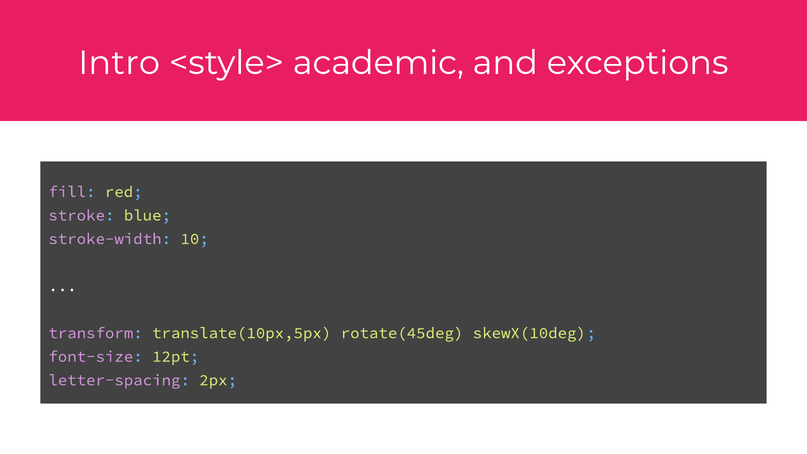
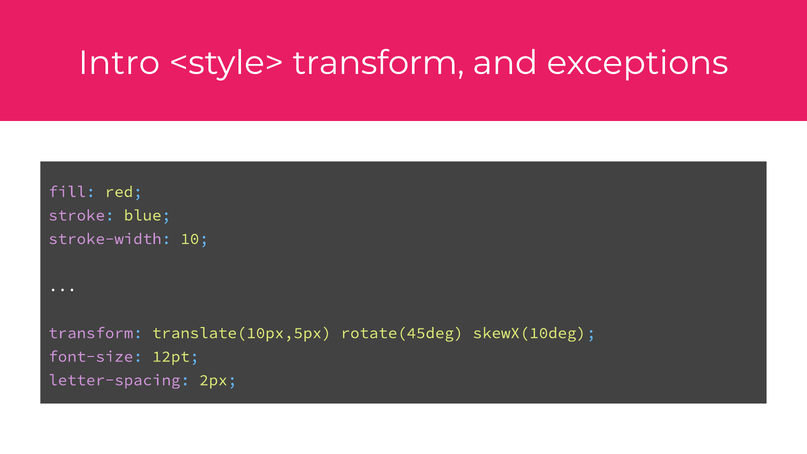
<style> academic: academic -> transform (378, 63)
